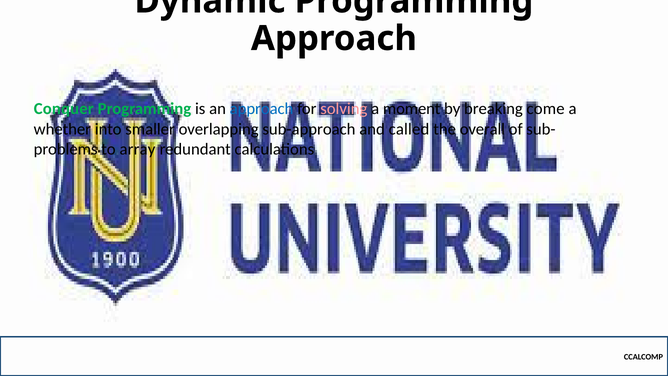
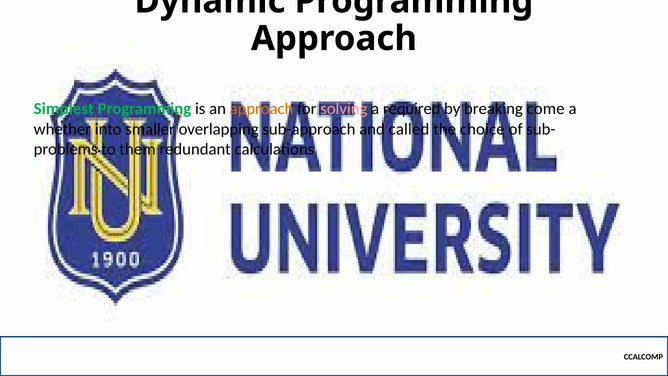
Conquer: Conquer -> Simplest (64, 109)
approach colour: blue -> orange (262, 109)
moment: moment -> required (412, 109)
overall: overall -> choice (482, 129)
array: array -> them (138, 149)
